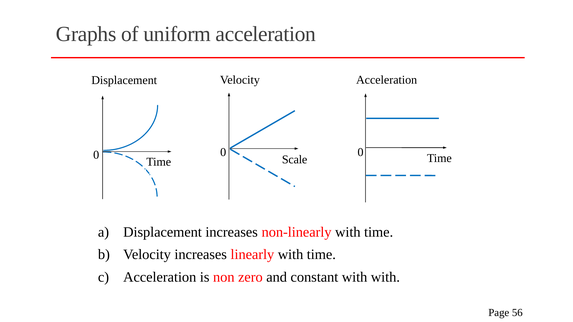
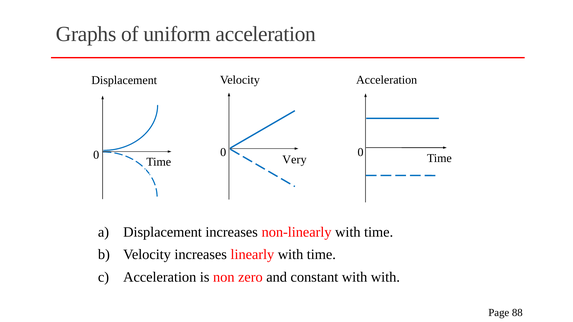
Scale: Scale -> Very (294, 160)
56: 56 -> 88 (517, 313)
